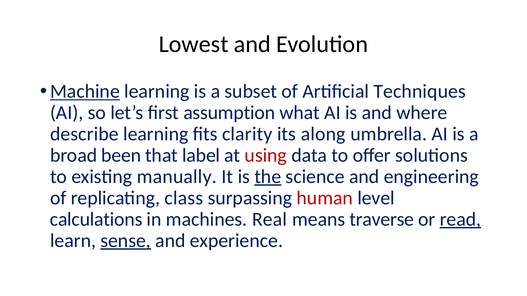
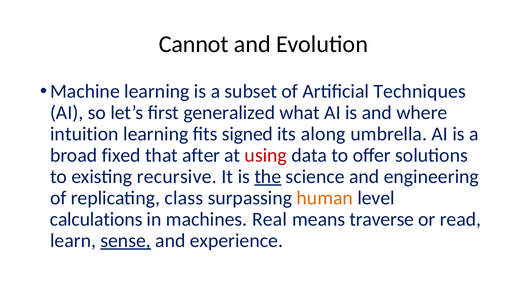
Lowest: Lowest -> Cannot (194, 44)
Machine underline: present -> none (85, 91)
assumption: assumption -> generalized (229, 113)
describe: describe -> intuition (84, 134)
clarity: clarity -> signed (247, 134)
been: been -> fixed (121, 155)
label: label -> after (201, 155)
manually: manually -> recursive (177, 177)
human colour: red -> orange (325, 198)
read underline: present -> none (460, 220)
